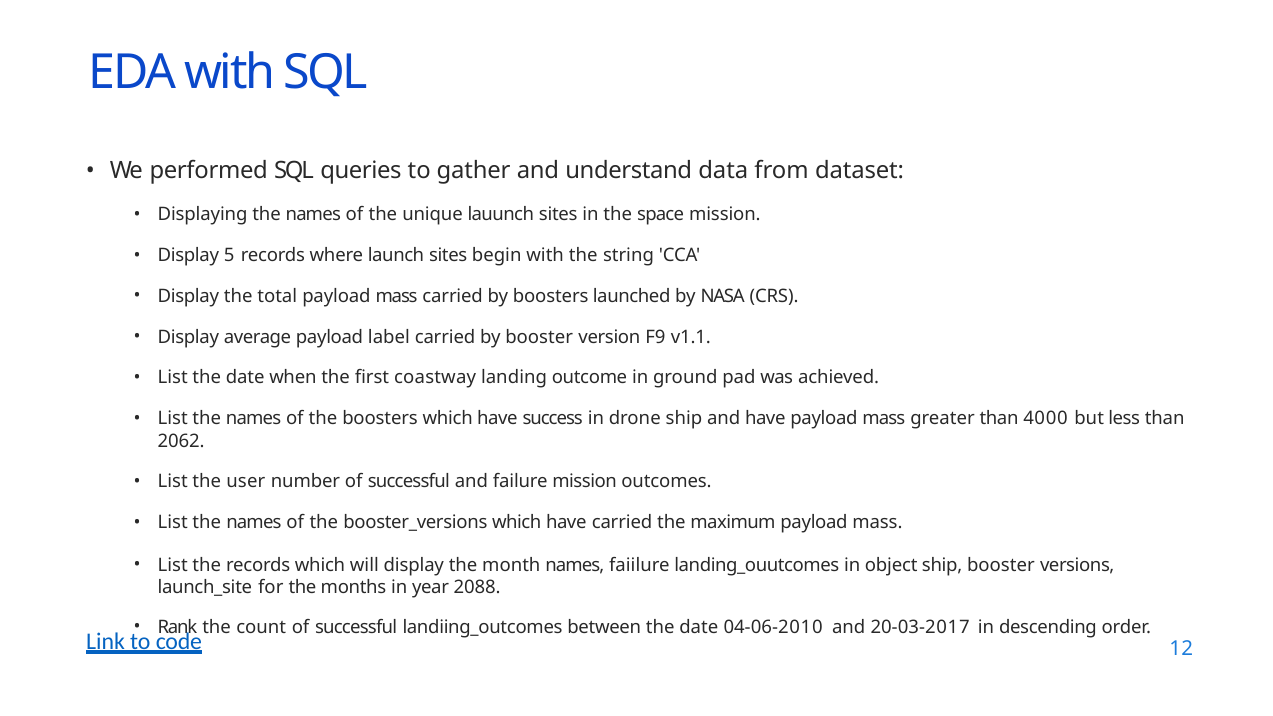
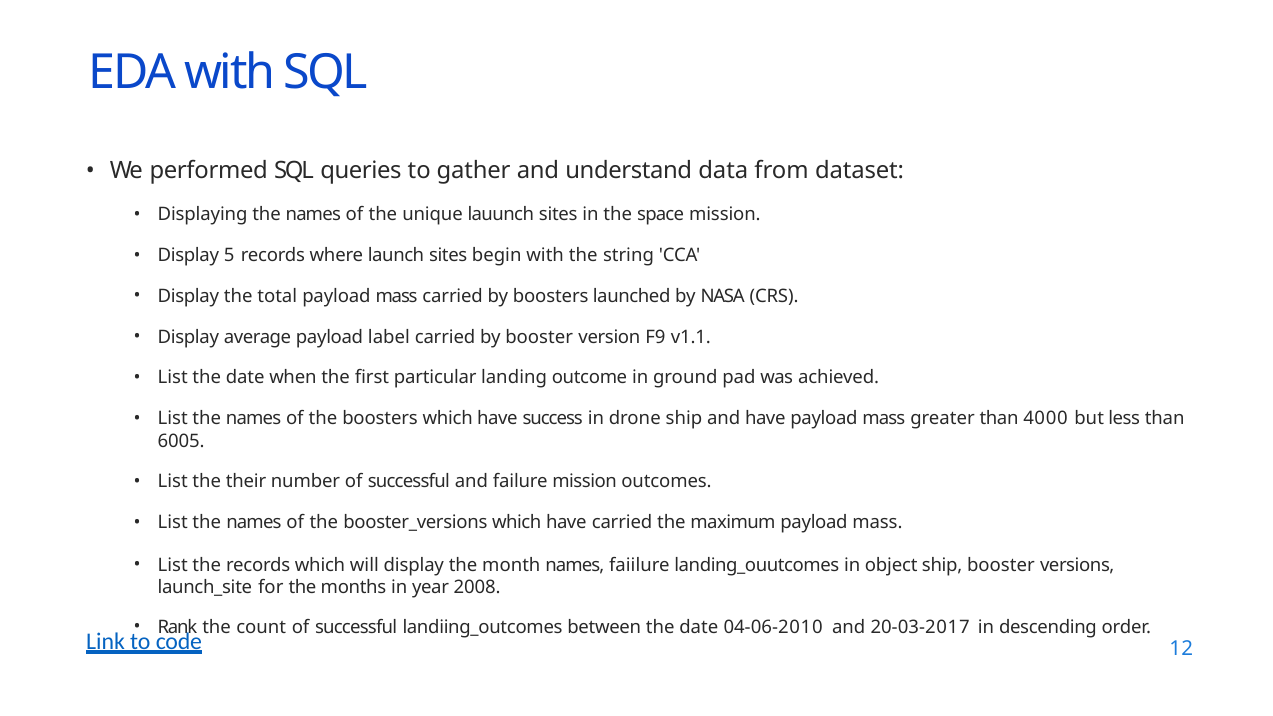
coastway: coastway -> particular (435, 378)
2062: 2062 -> 6005 (181, 441)
user: user -> their (246, 482)
2088: 2088 -> 2008 (477, 587)
